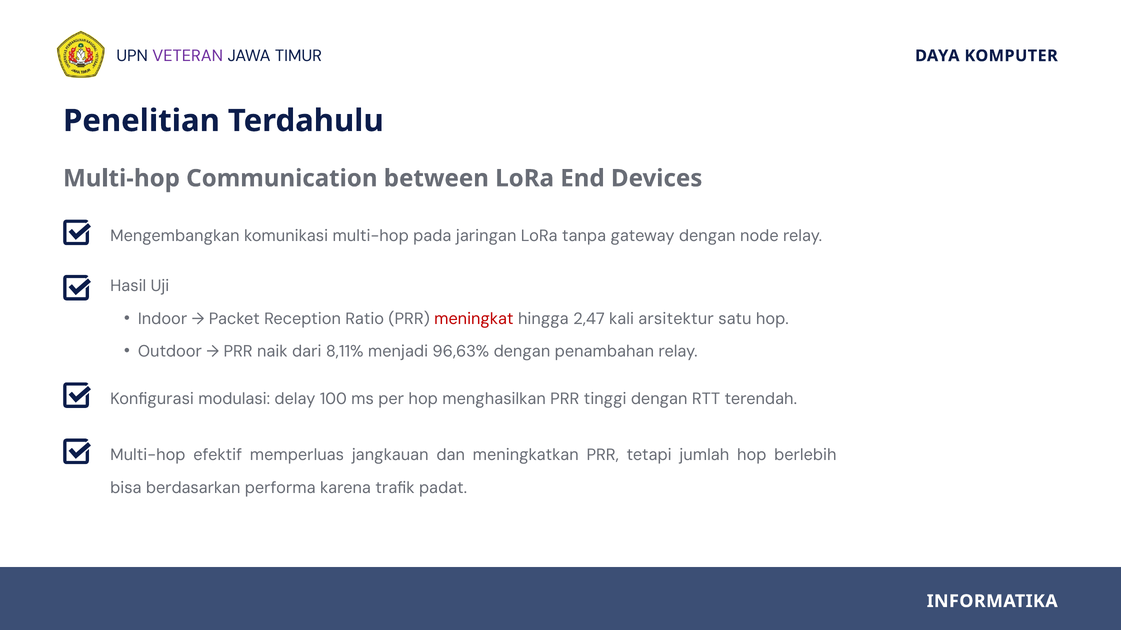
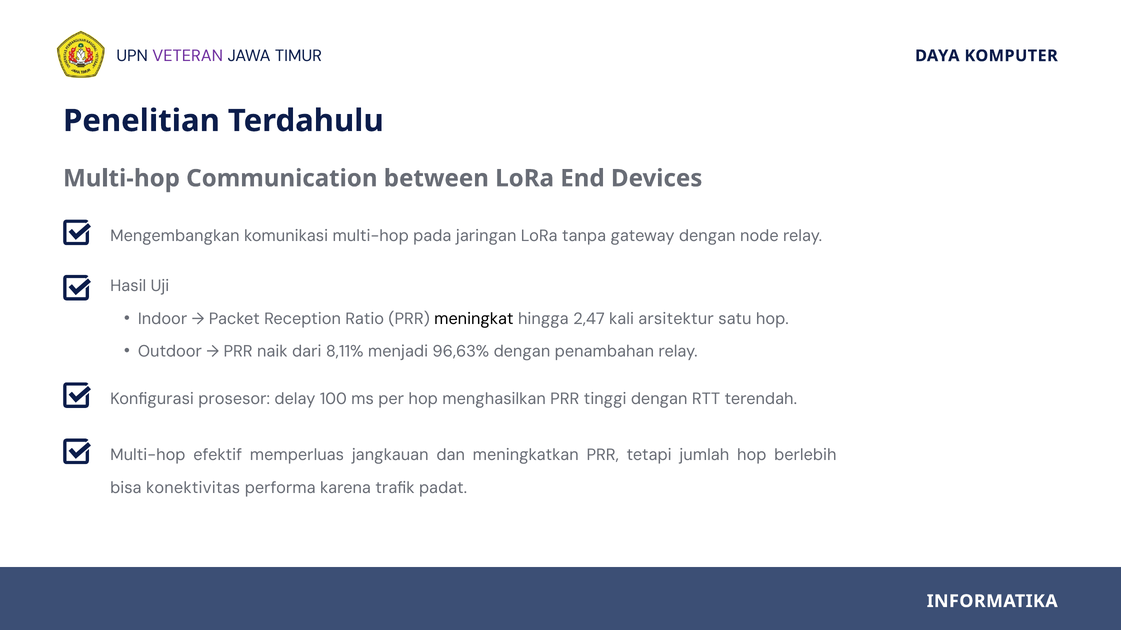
meningkat colour: red -> black (474, 319)
modulasi: modulasi -> prosesor (234, 399)
berdasarkan: berdasarkan -> konektivitas (193, 488)
